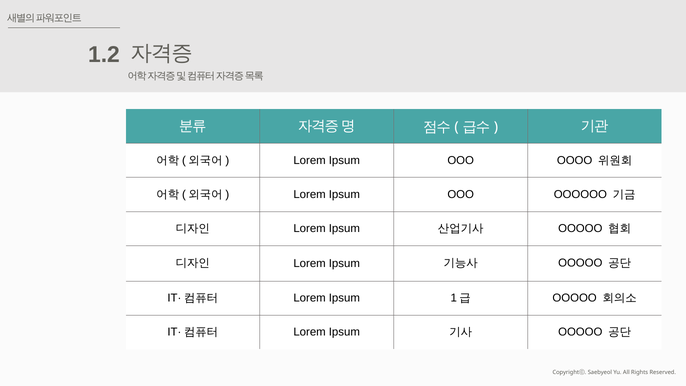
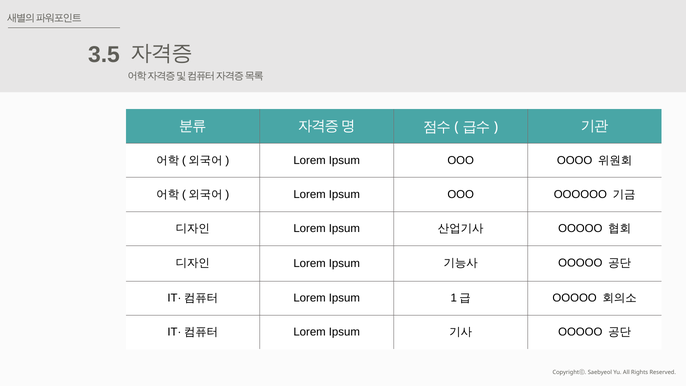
1.2: 1.2 -> 3.5 (104, 55)
